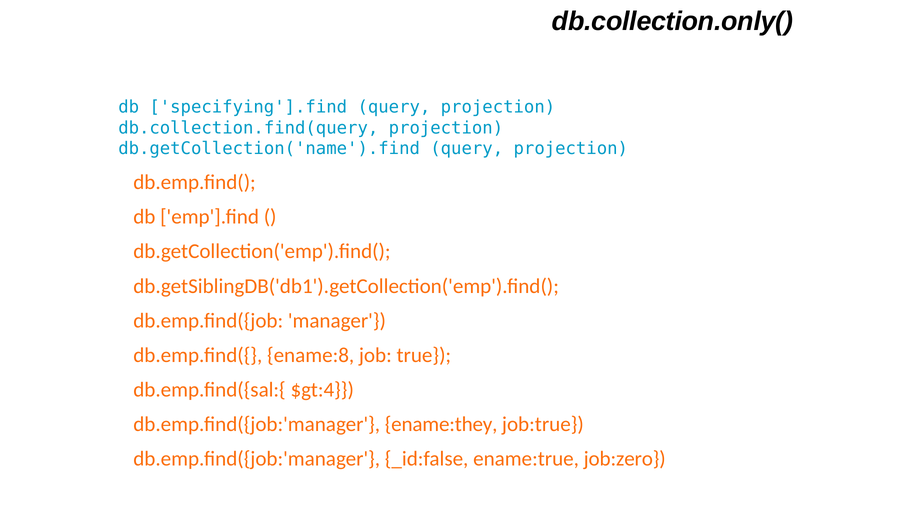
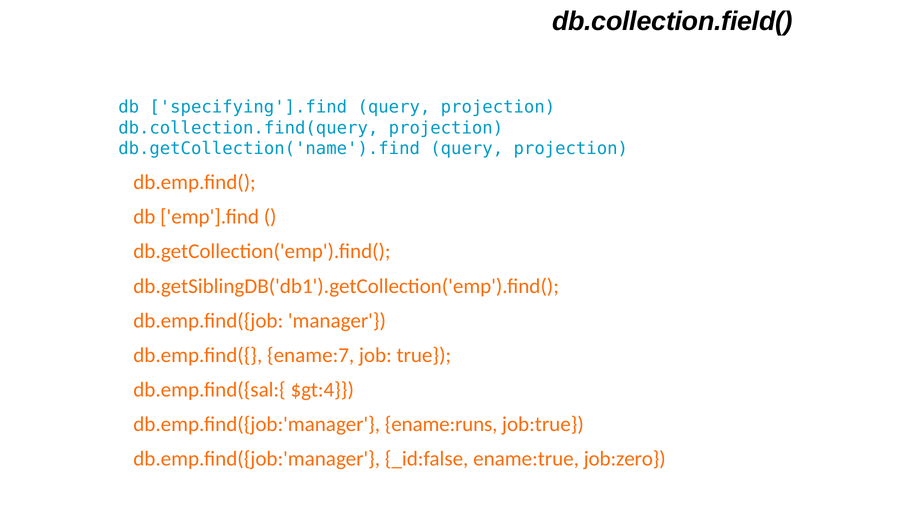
db.collection.only(: db.collection.only( -> db.collection.field( (672, 21)
ename:8: ename:8 -> ename:7 (311, 355)
ename:they: ename:they -> ename:runs (441, 424)
